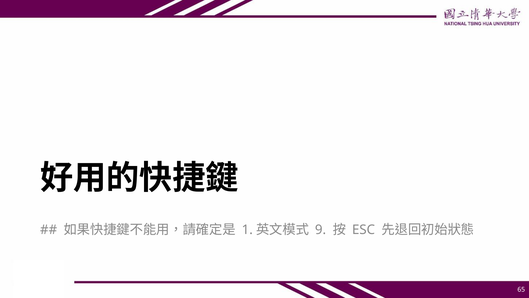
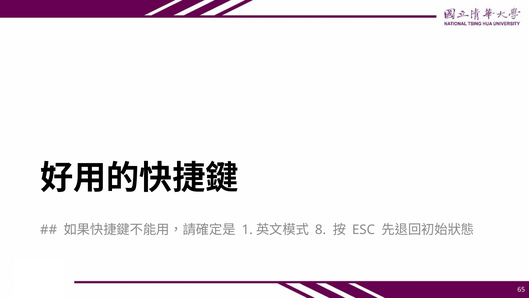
9: 9 -> 8 (321, 230)
